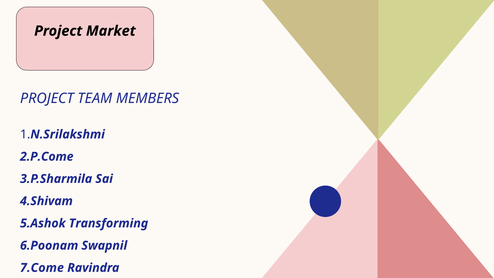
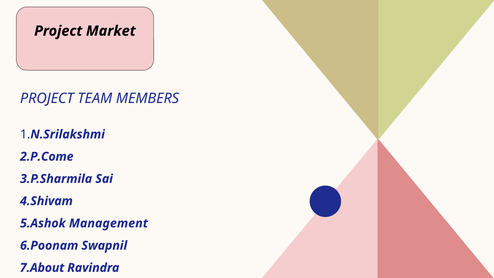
Transforming: Transforming -> Management (108, 223)
7.Come: 7.Come -> 7.About (42, 268)
